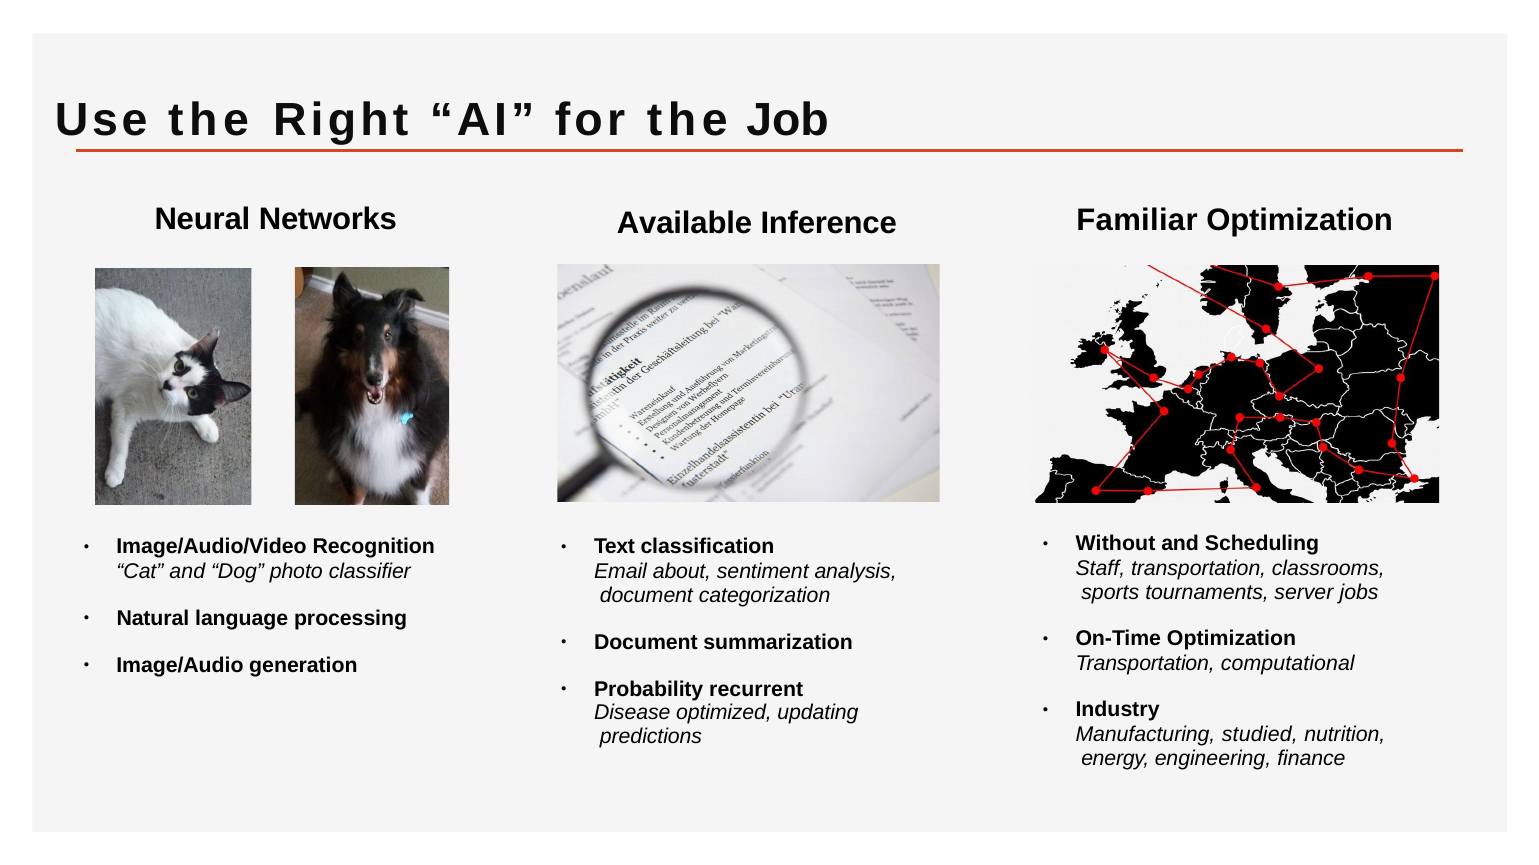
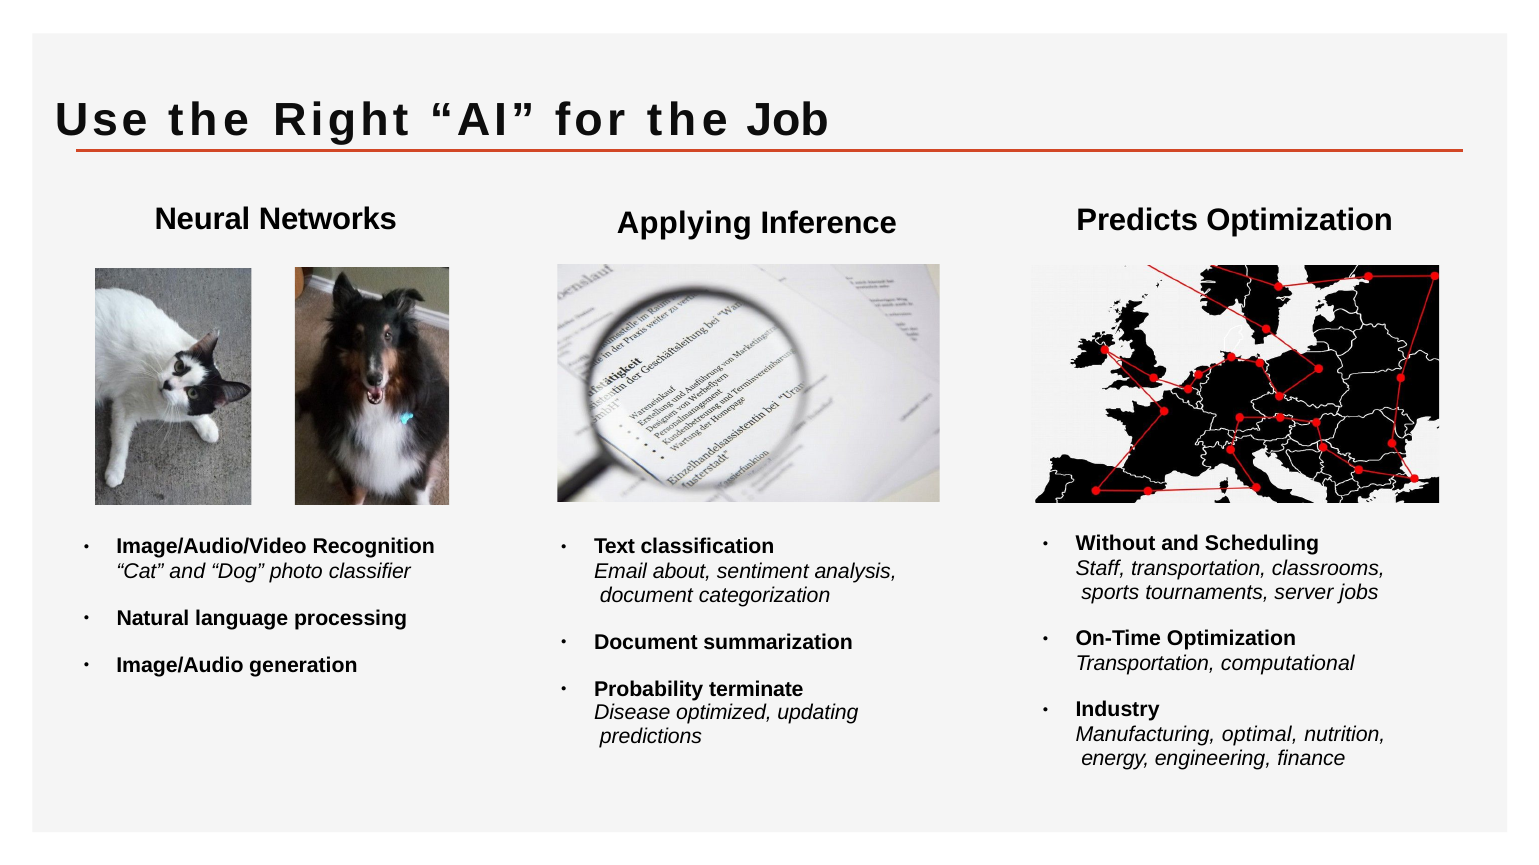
Familiar: Familiar -> Predicts (1137, 221)
Available: Available -> Applying (684, 223)
recurrent: recurrent -> terminate (756, 690)
studied: studied -> optimal (1260, 735)
